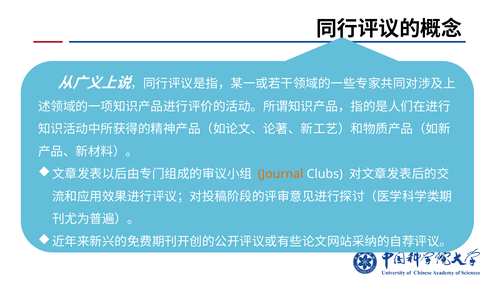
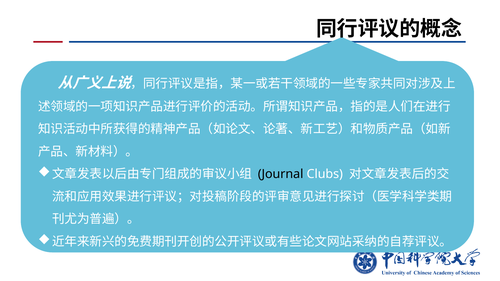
Journal colour: orange -> black (281, 174)
